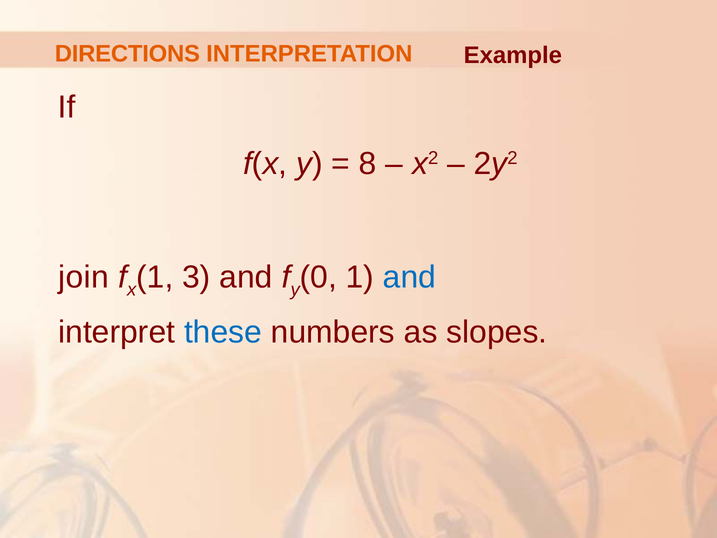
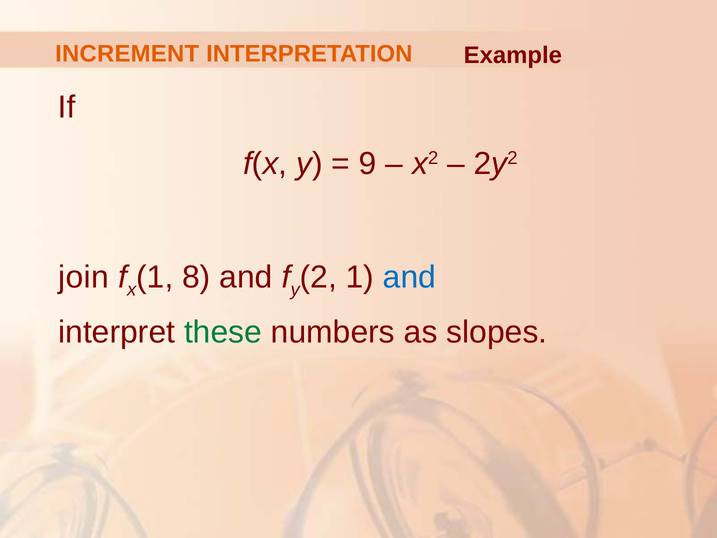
DIRECTIONS: DIRECTIONS -> INCREMENT (127, 54)
8: 8 -> 9 (368, 163)
3: 3 -> 8 (196, 277)
0: 0 -> 2 (318, 277)
these colour: blue -> green (223, 332)
